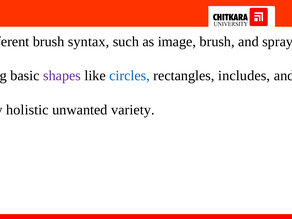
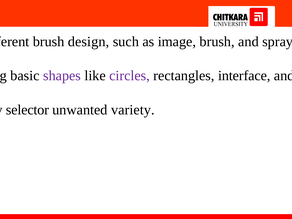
syntax: syntax -> design (89, 42)
circles colour: blue -> purple (130, 76)
includes: includes -> interface (244, 76)
holistic: holistic -> selector (28, 110)
